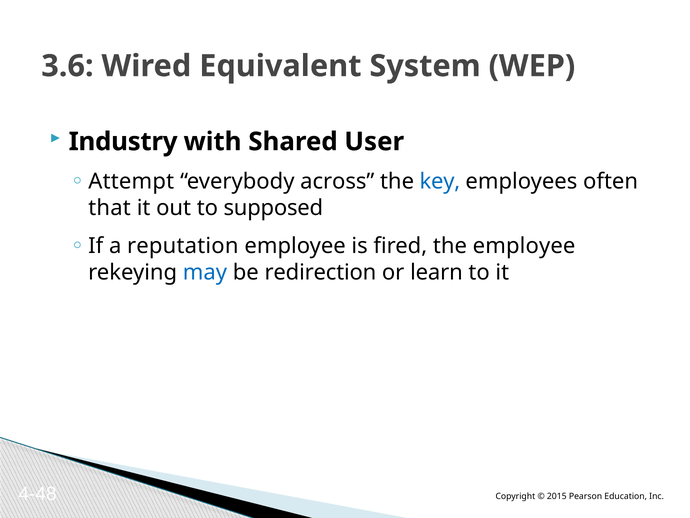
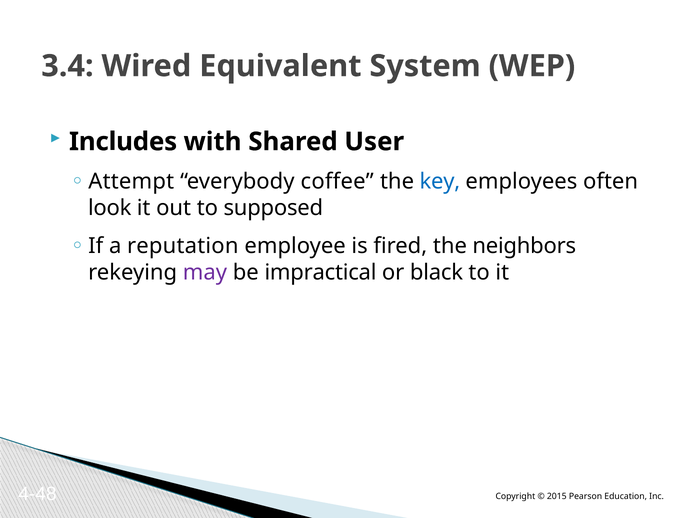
3.6: 3.6 -> 3.4 (67, 66)
Industry: Industry -> Includes (123, 142)
across: across -> coffee (337, 182)
that: that -> look (110, 208)
the employee: employee -> neighbors (524, 246)
may colour: blue -> purple (205, 272)
redirection: redirection -> impractical (320, 272)
learn: learn -> black (437, 272)
